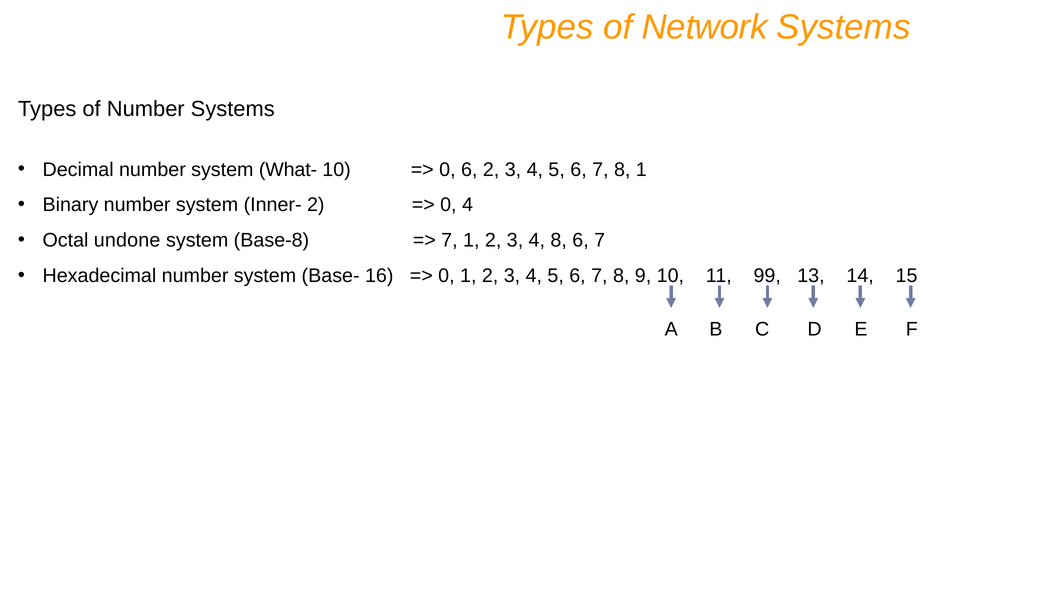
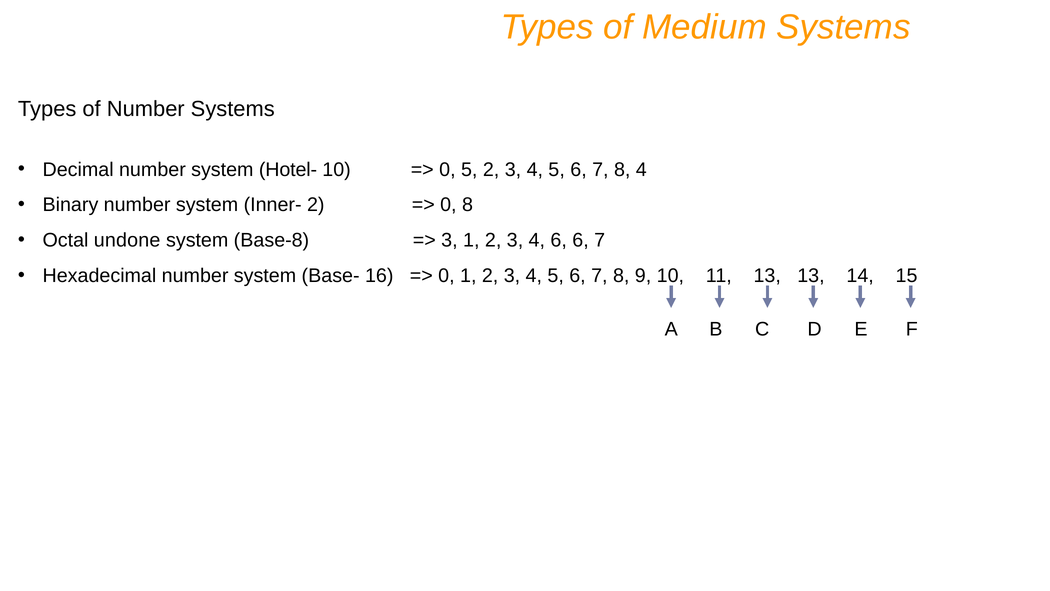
Network: Network -> Medium (704, 27)
What-: What- -> Hotel- (288, 169)
0 6: 6 -> 5 (469, 169)
8 1: 1 -> 4 (641, 169)
0 4: 4 -> 8 (468, 205)
7: 7 -> 3 (449, 240)
4 8: 8 -> 6 (559, 240)
11 99: 99 -> 13 (767, 276)
